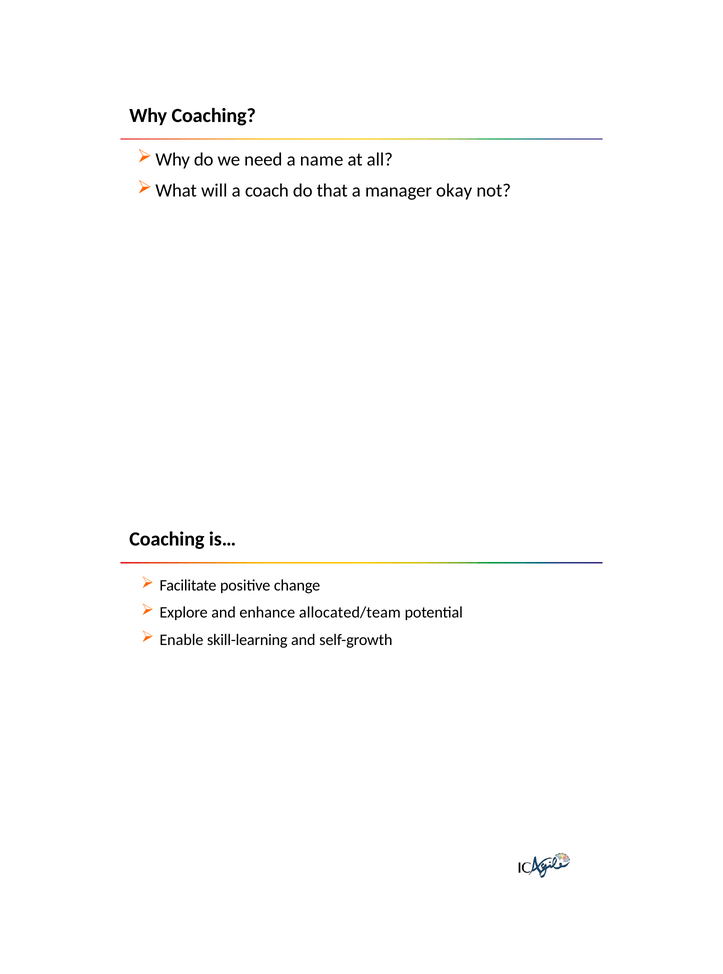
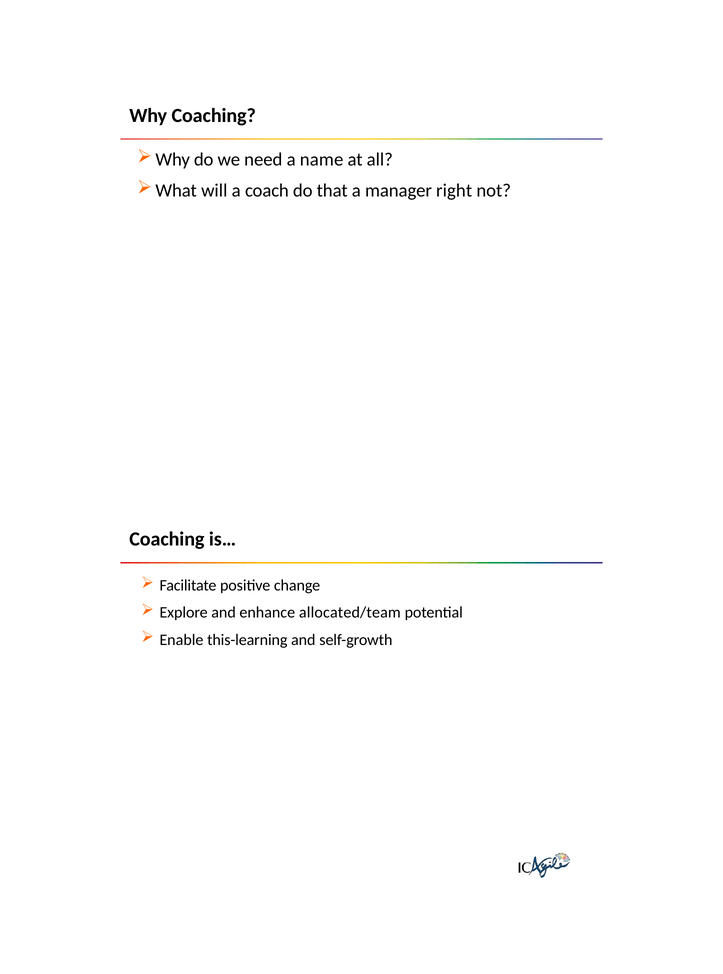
okay: okay -> right (454, 191)
skill-learning: skill-learning -> this-learning (247, 640)
